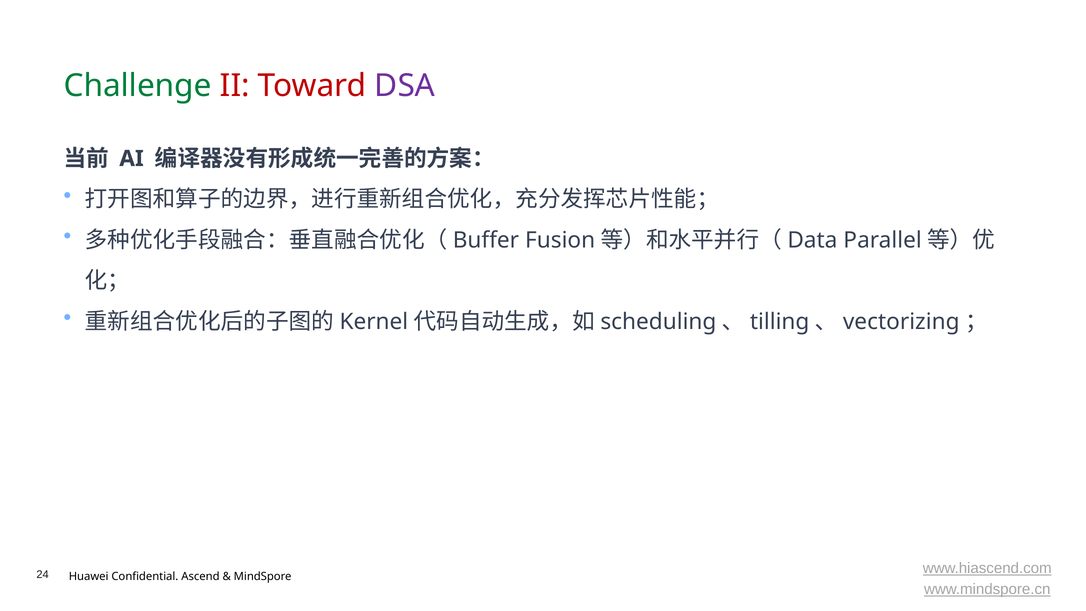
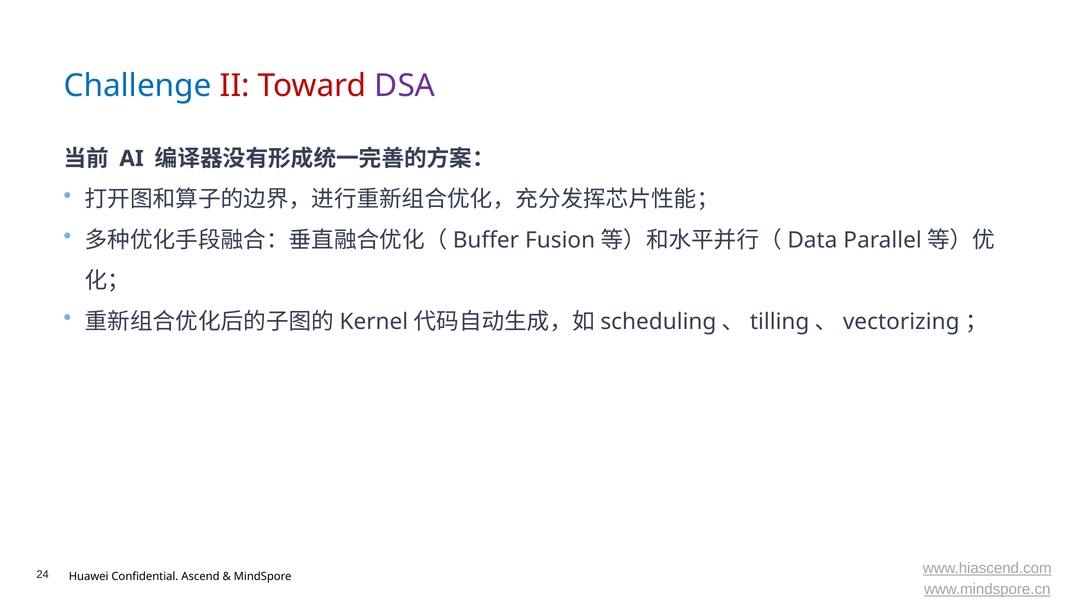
Challenge colour: green -> blue (138, 86)
